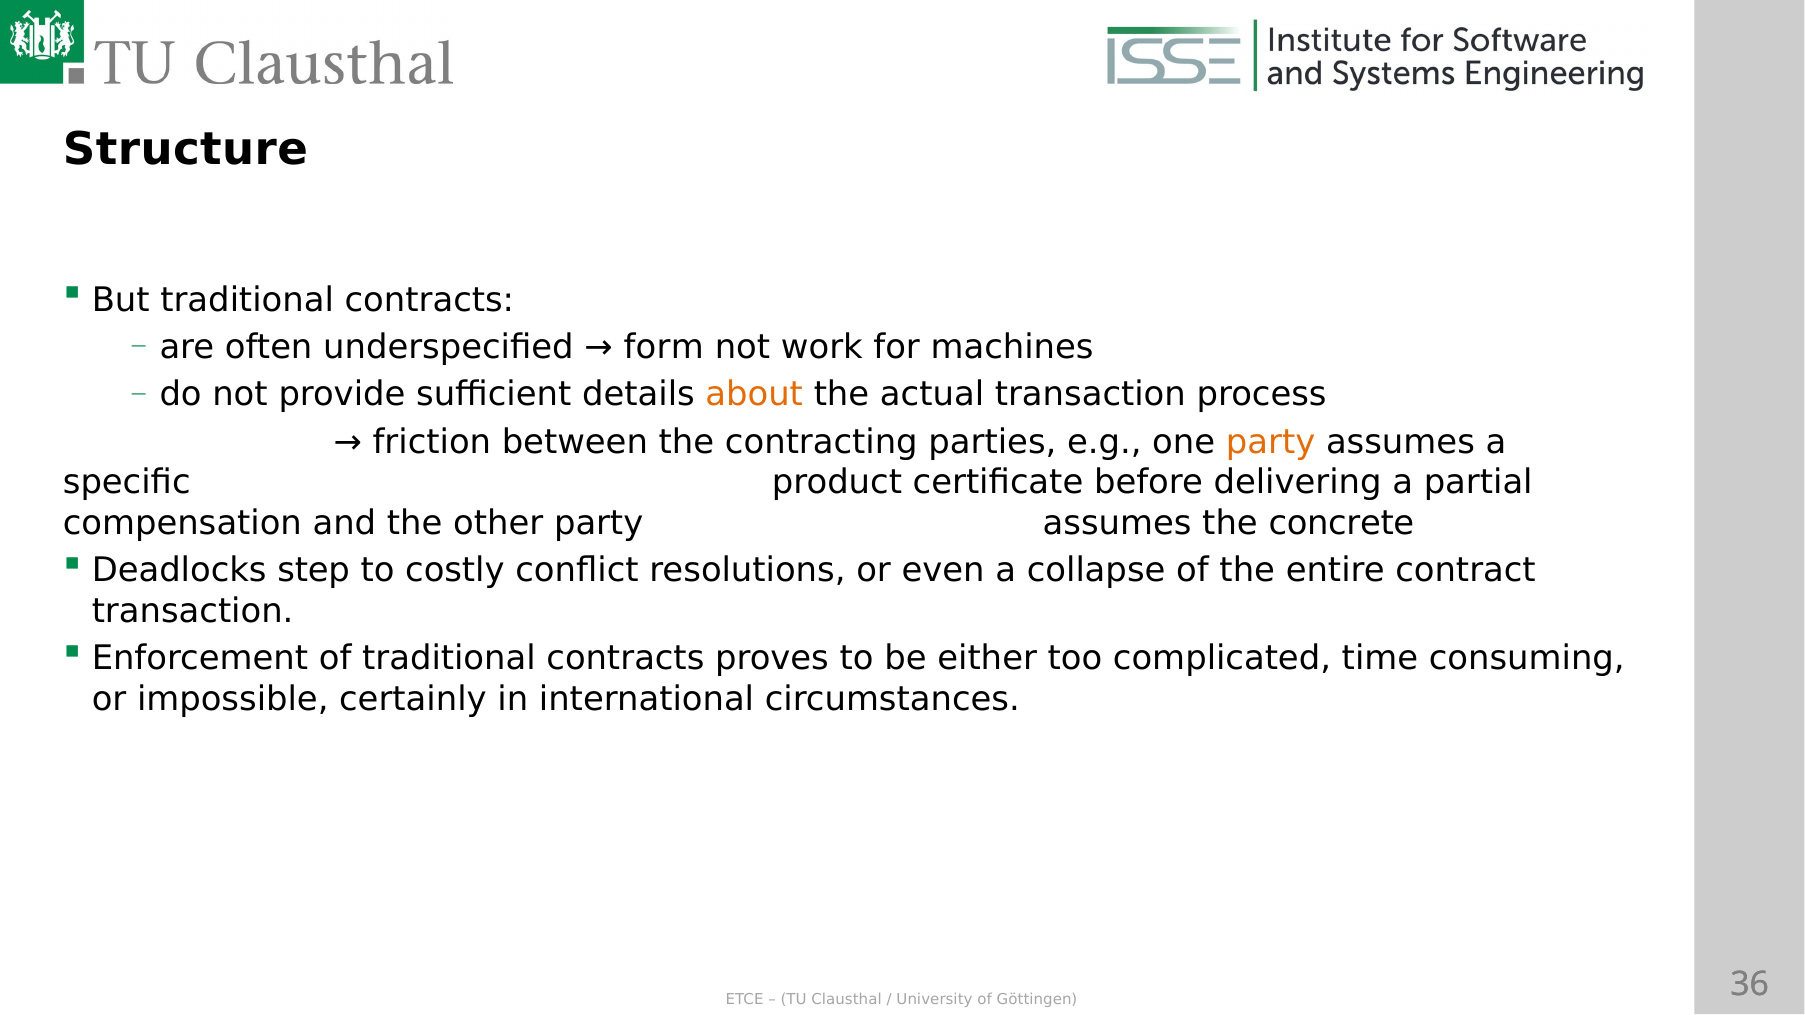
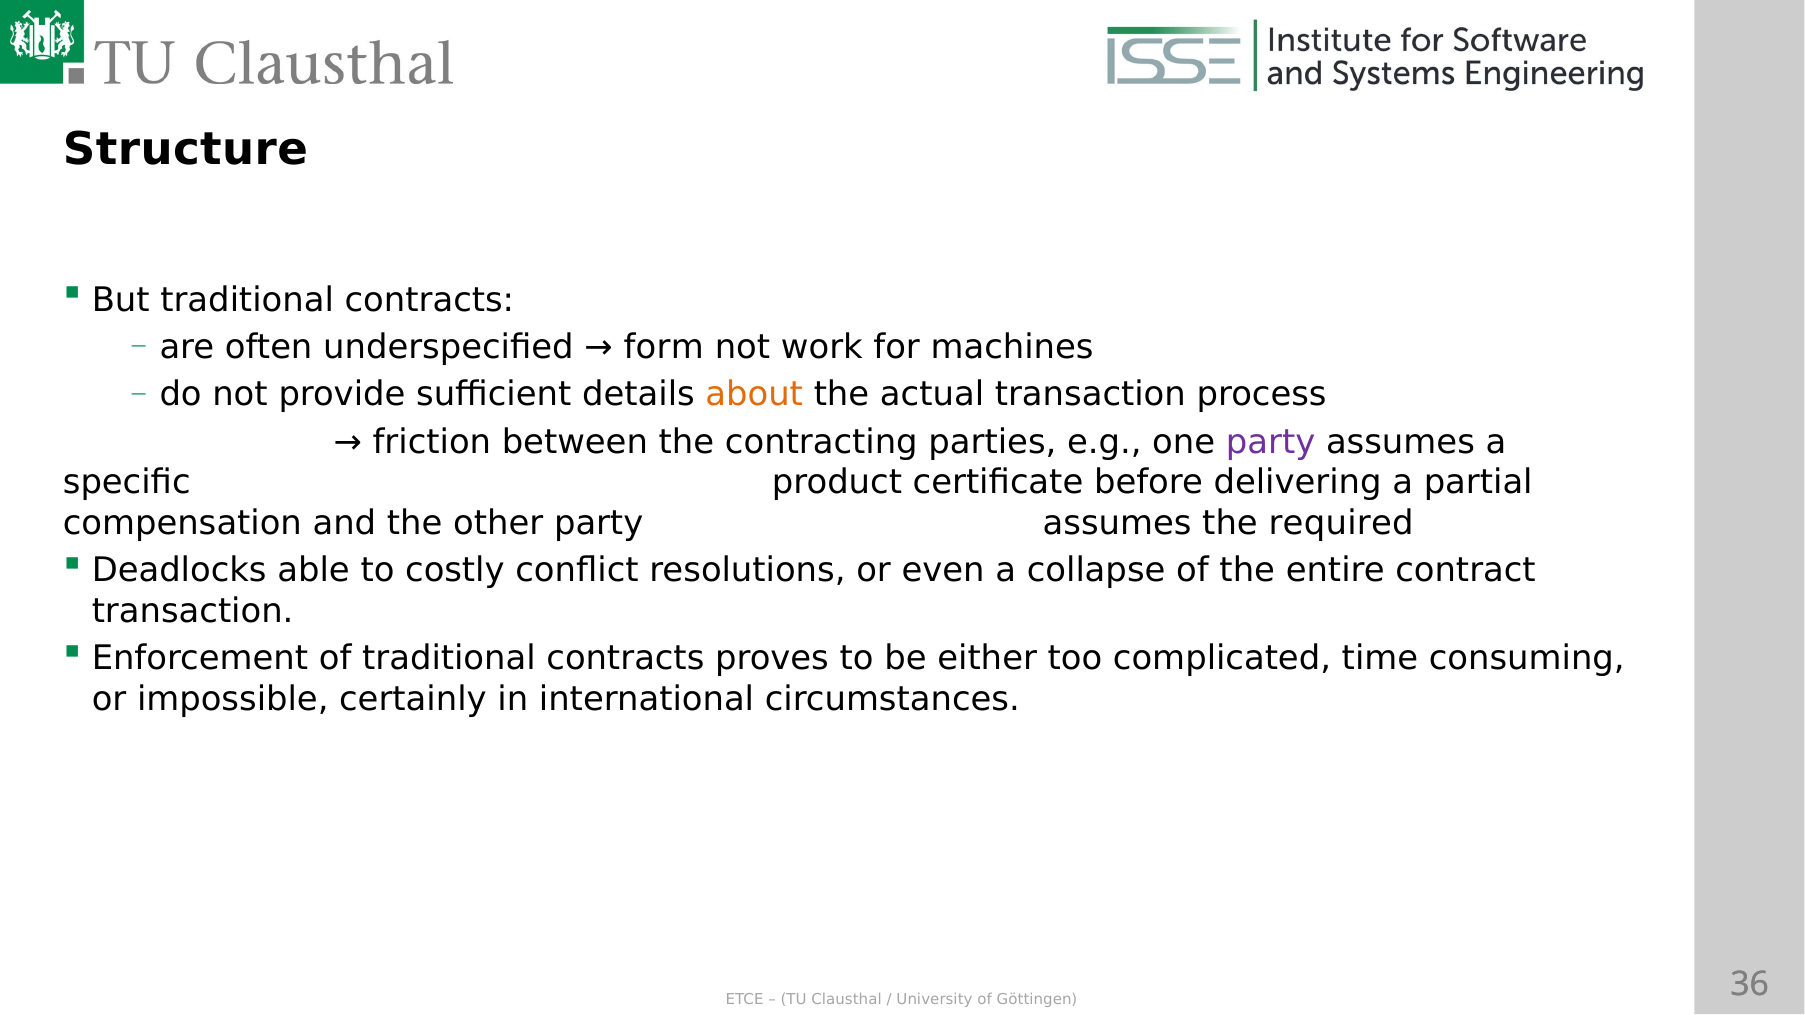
party colour: orange -> purple (1271, 442)
concrete: concrete -> required (1341, 523)
step: step -> able (314, 571)
